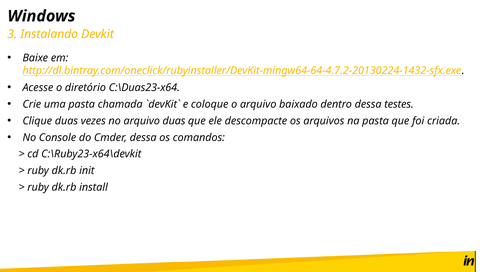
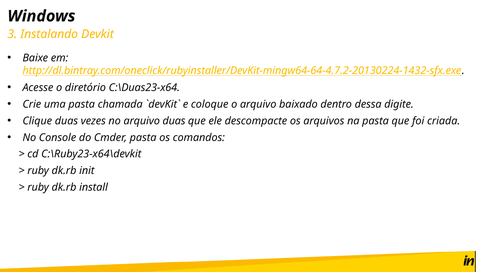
testes: testes -> digite (399, 104)
Cmder dessa: dessa -> pasta (143, 138)
